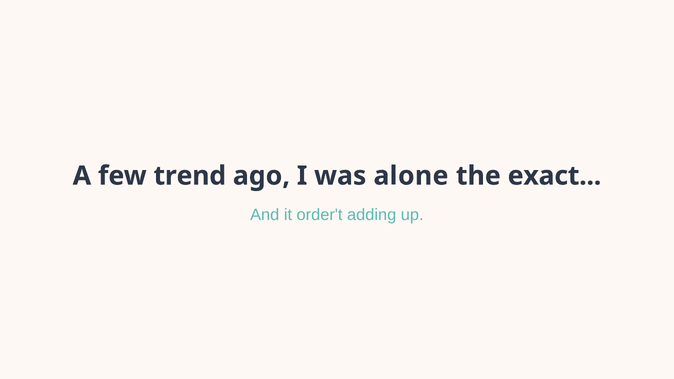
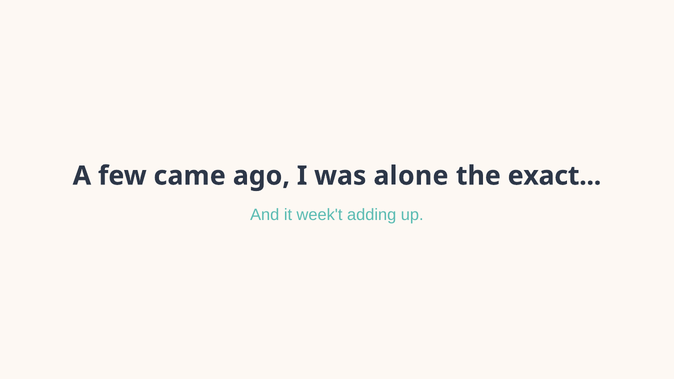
trend: trend -> came (190, 176)
order't: order't -> week't (320, 215)
